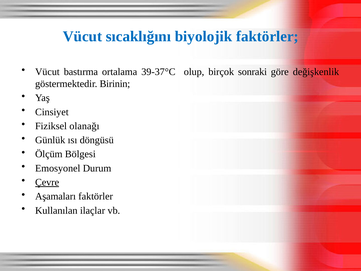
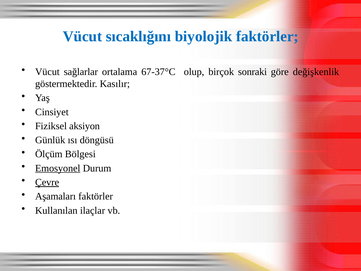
bastırma: bastırma -> sağlarlar (81, 72)
39-37°C: 39-37°C -> 67-37°C (158, 72)
Birinin: Birinin -> Kasılır (115, 84)
olanağı: olanağı -> aksiyon (85, 126)
Emosyonel underline: none -> present (58, 168)
